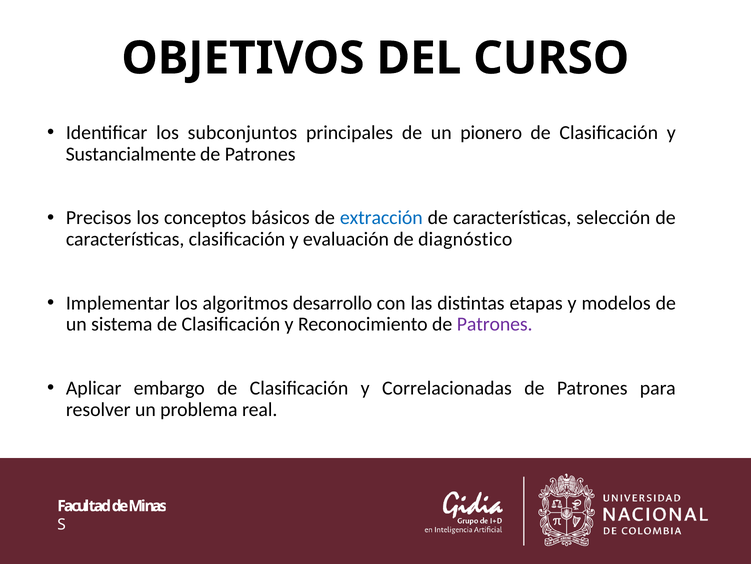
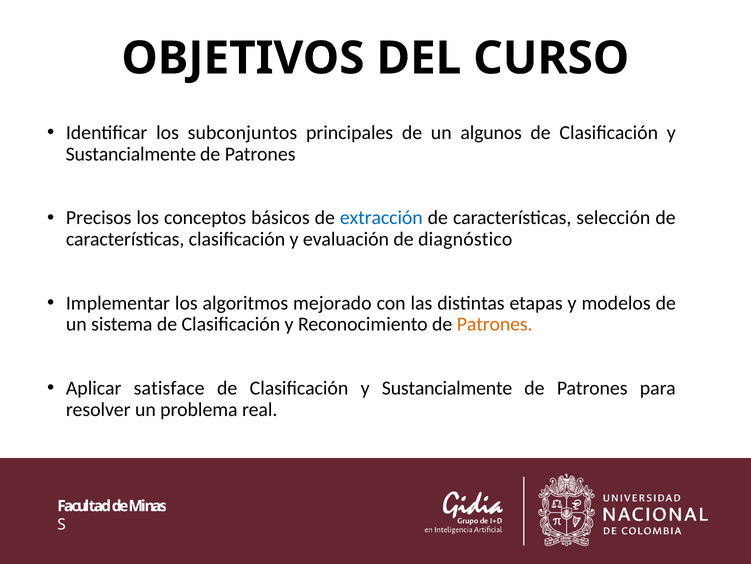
pionero: pionero -> algunos (491, 132)
desarrollo: desarrollo -> mejorado (332, 303)
Patrones colour: purple -> orange (495, 324)
embargo: embargo -> satisface (169, 388)
Correlacionadas: Correlacionadas -> Sustancialmente (447, 388)
